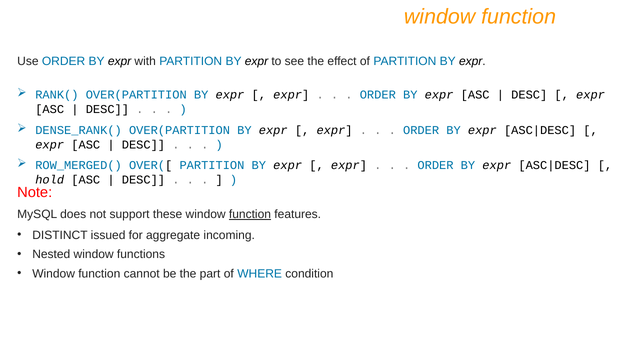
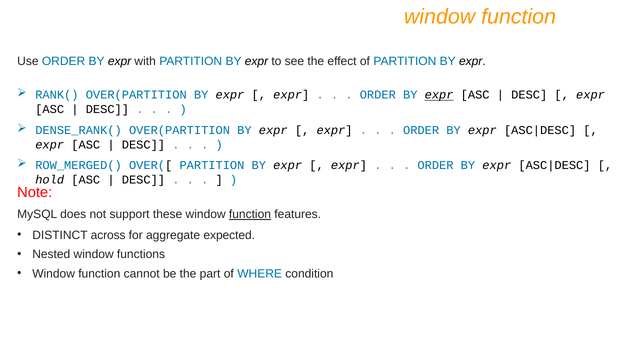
expr underline: none -> present (439, 95)
issued: issued -> across (108, 236)
incoming: incoming -> expected (229, 236)
